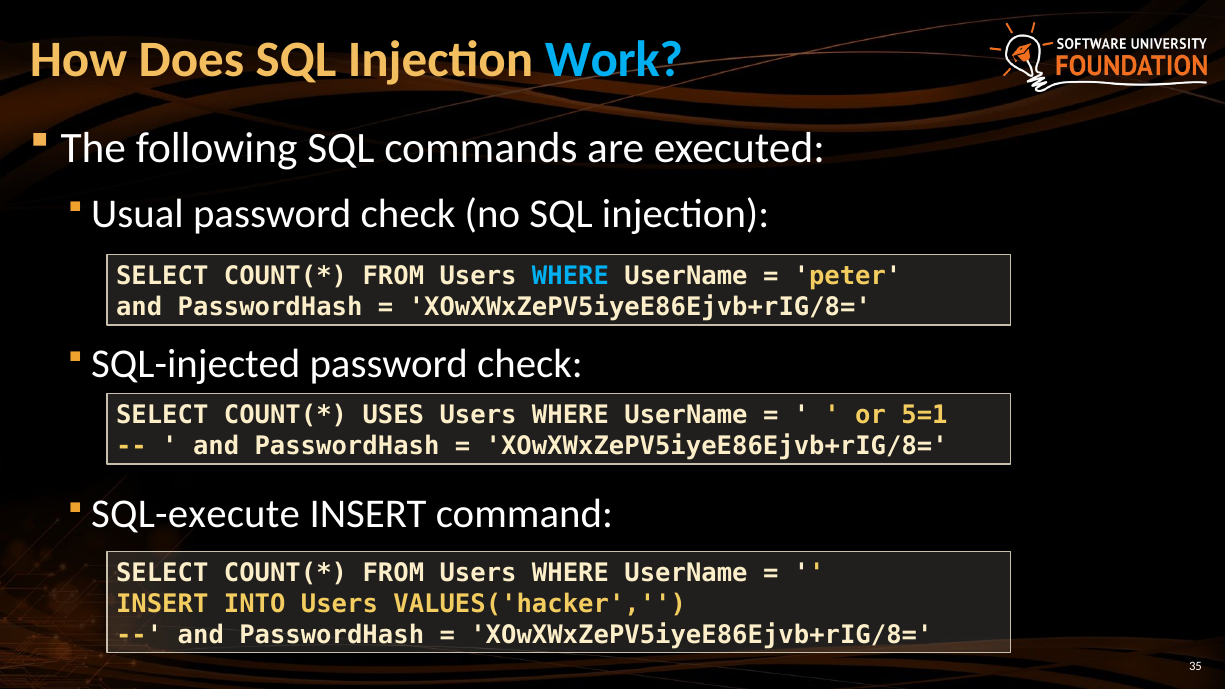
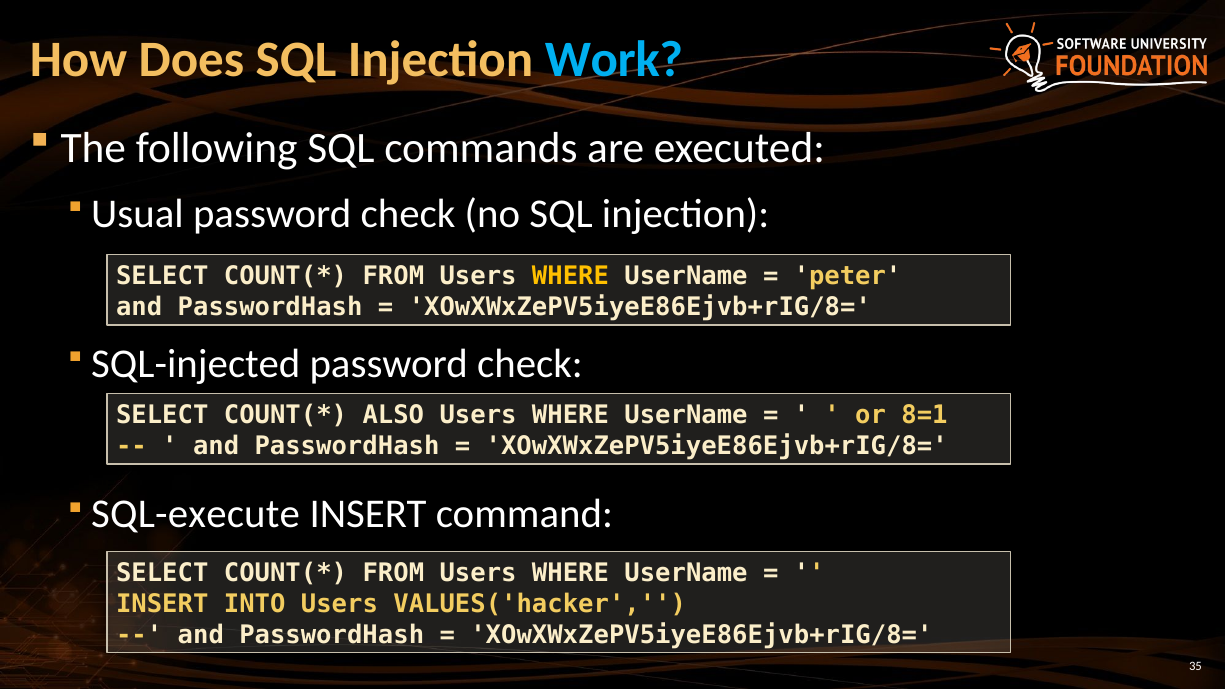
WHERE colour: light blue -> yellow (570, 276)
USES: USES -> ALSO (393, 415)
5=1: 5=1 -> 8=1 (925, 415)
